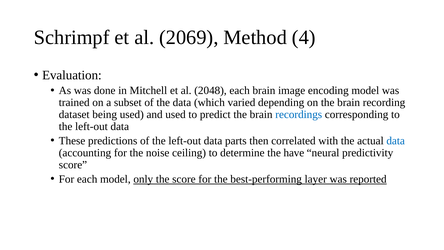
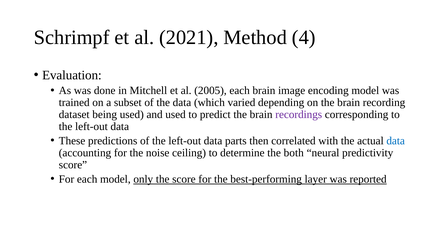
2069: 2069 -> 2021 (189, 37)
2048: 2048 -> 2005 (210, 90)
recordings colour: blue -> purple (299, 114)
have: have -> both (294, 153)
